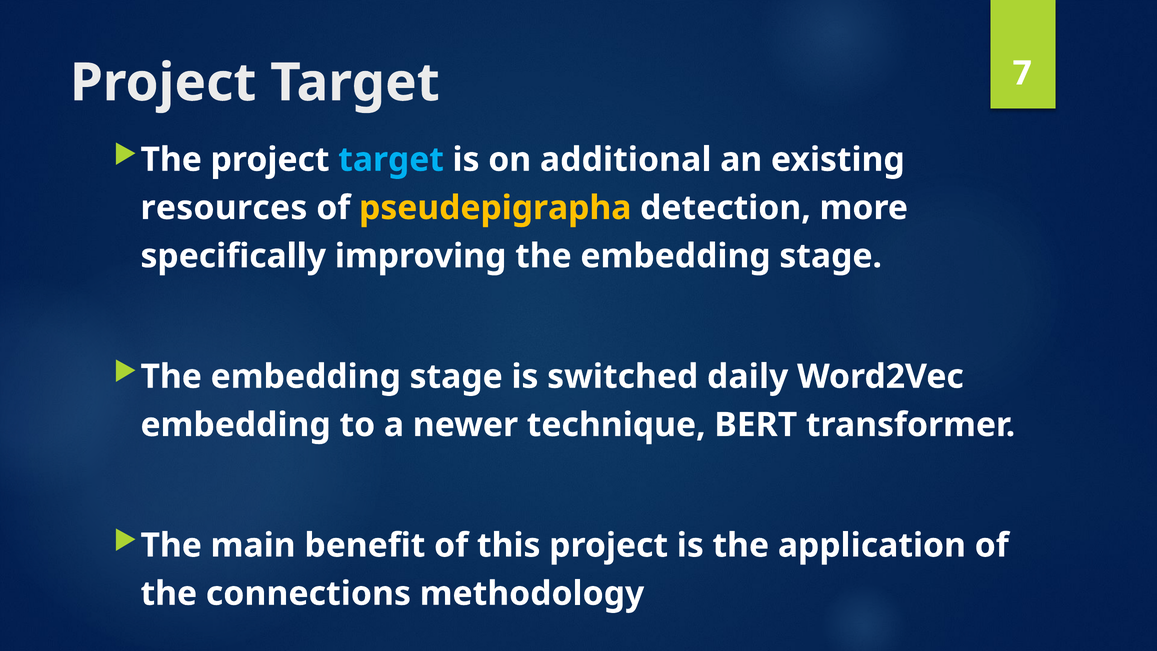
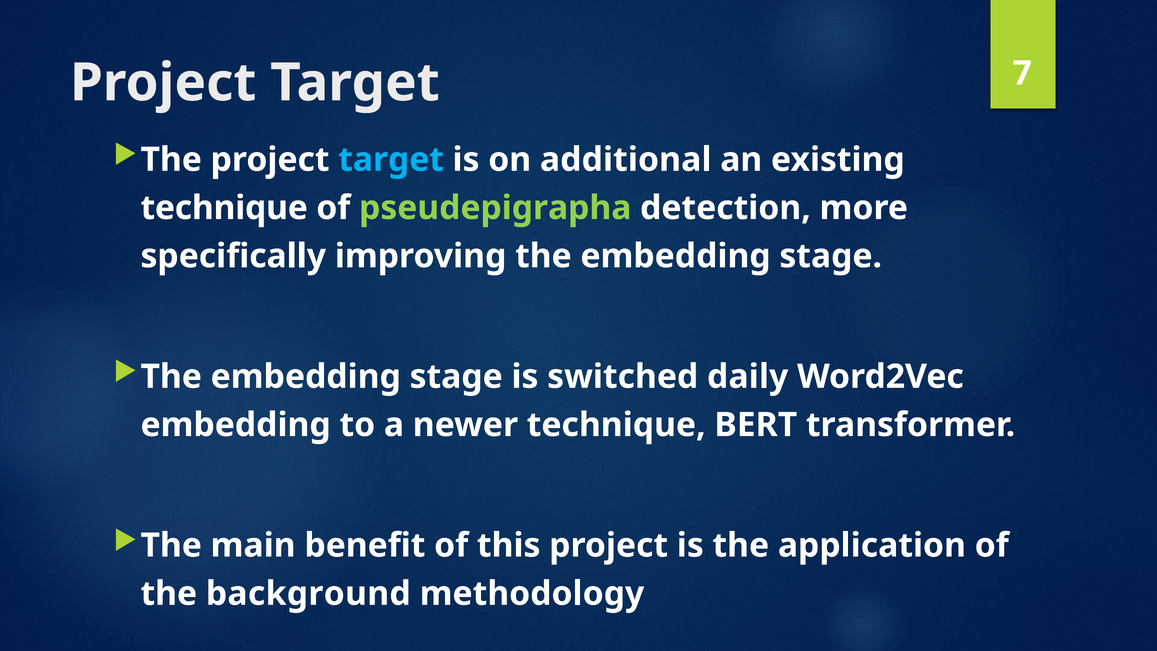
resources: resources -> technique (224, 208)
pseudepigrapha colour: yellow -> light green (495, 208)
connections: connections -> background (308, 594)
